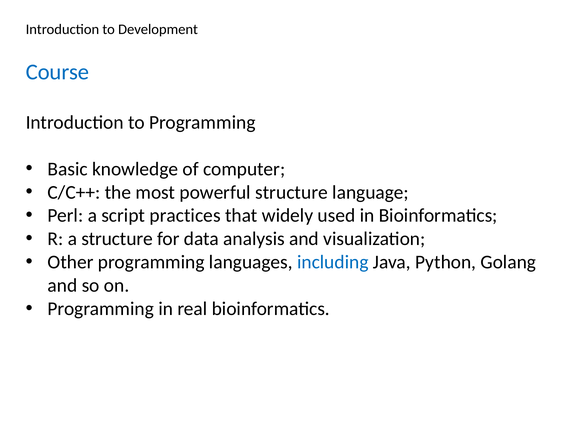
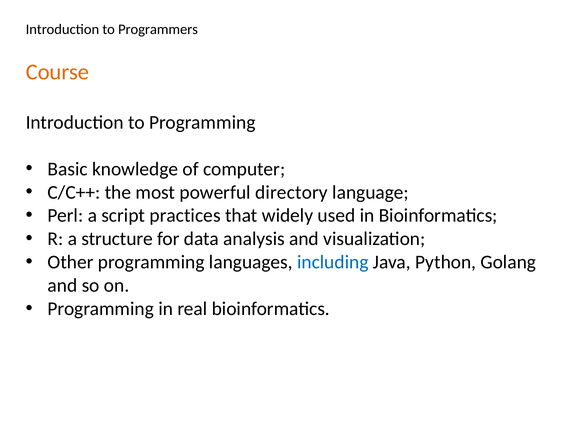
Development: Development -> Programmers (158, 29)
Course colour: blue -> orange (57, 72)
powerful structure: structure -> directory (291, 192)
